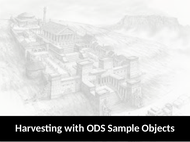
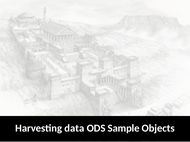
with: with -> data (74, 129)
